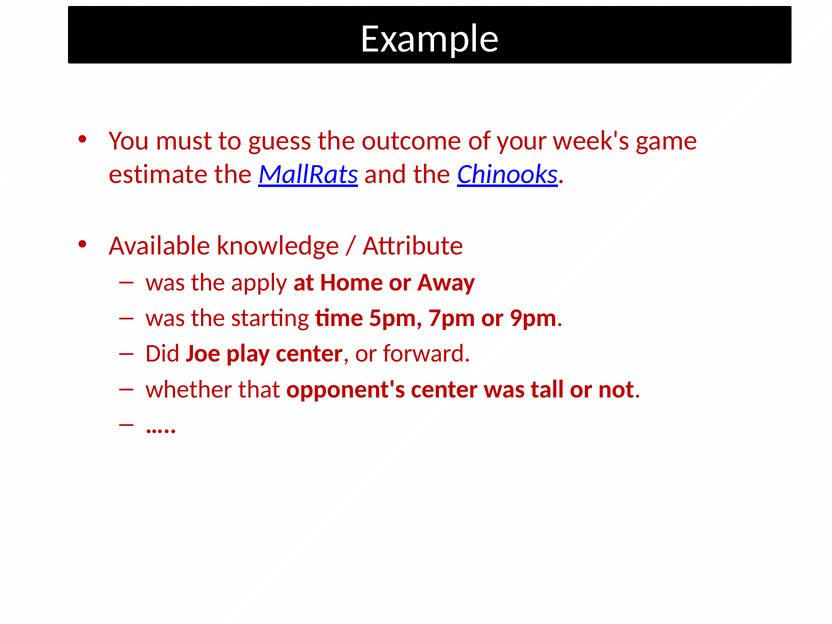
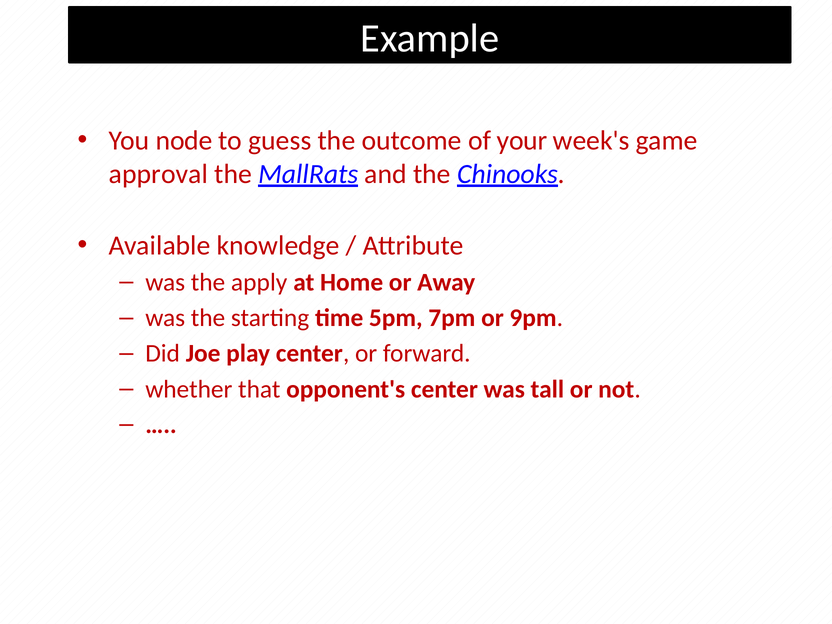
must: must -> node (184, 141)
estimate: estimate -> approval (158, 174)
